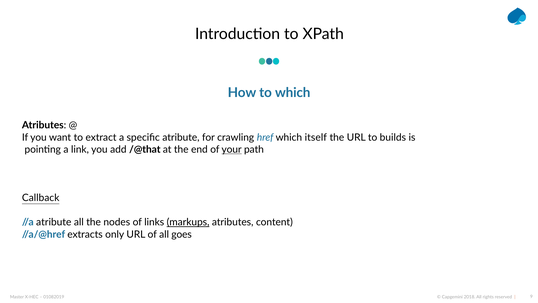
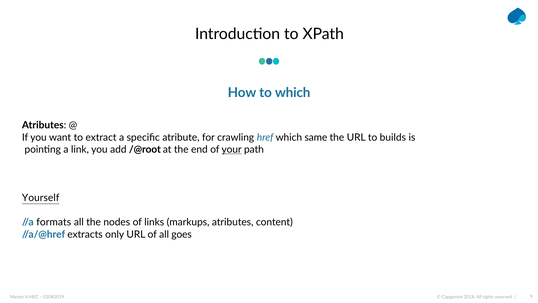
itself: itself -> same (316, 137)
/@that: /@that -> /@root (145, 149)
Callback: Callback -> Yourself (41, 198)
//a atribute: atribute -> formats (54, 222)
markups underline: present -> none (188, 222)
